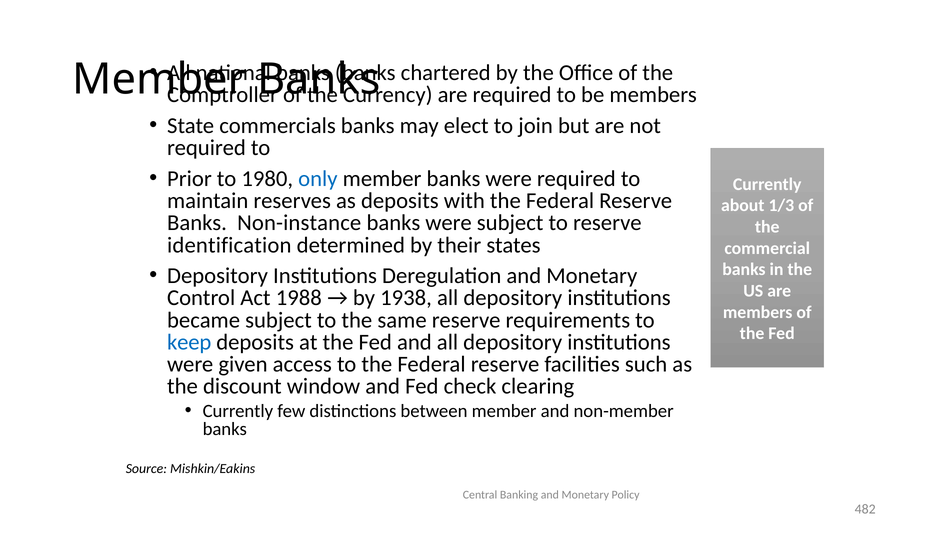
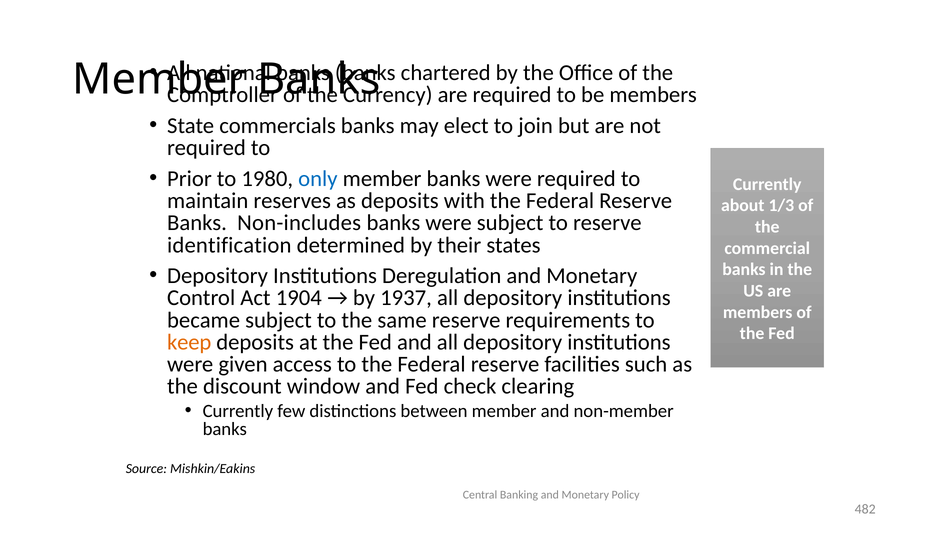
Non-instance: Non-instance -> Non-includes (299, 223)
1988: 1988 -> 1904 (299, 298)
1938: 1938 -> 1937 (406, 298)
keep colour: blue -> orange (189, 342)
